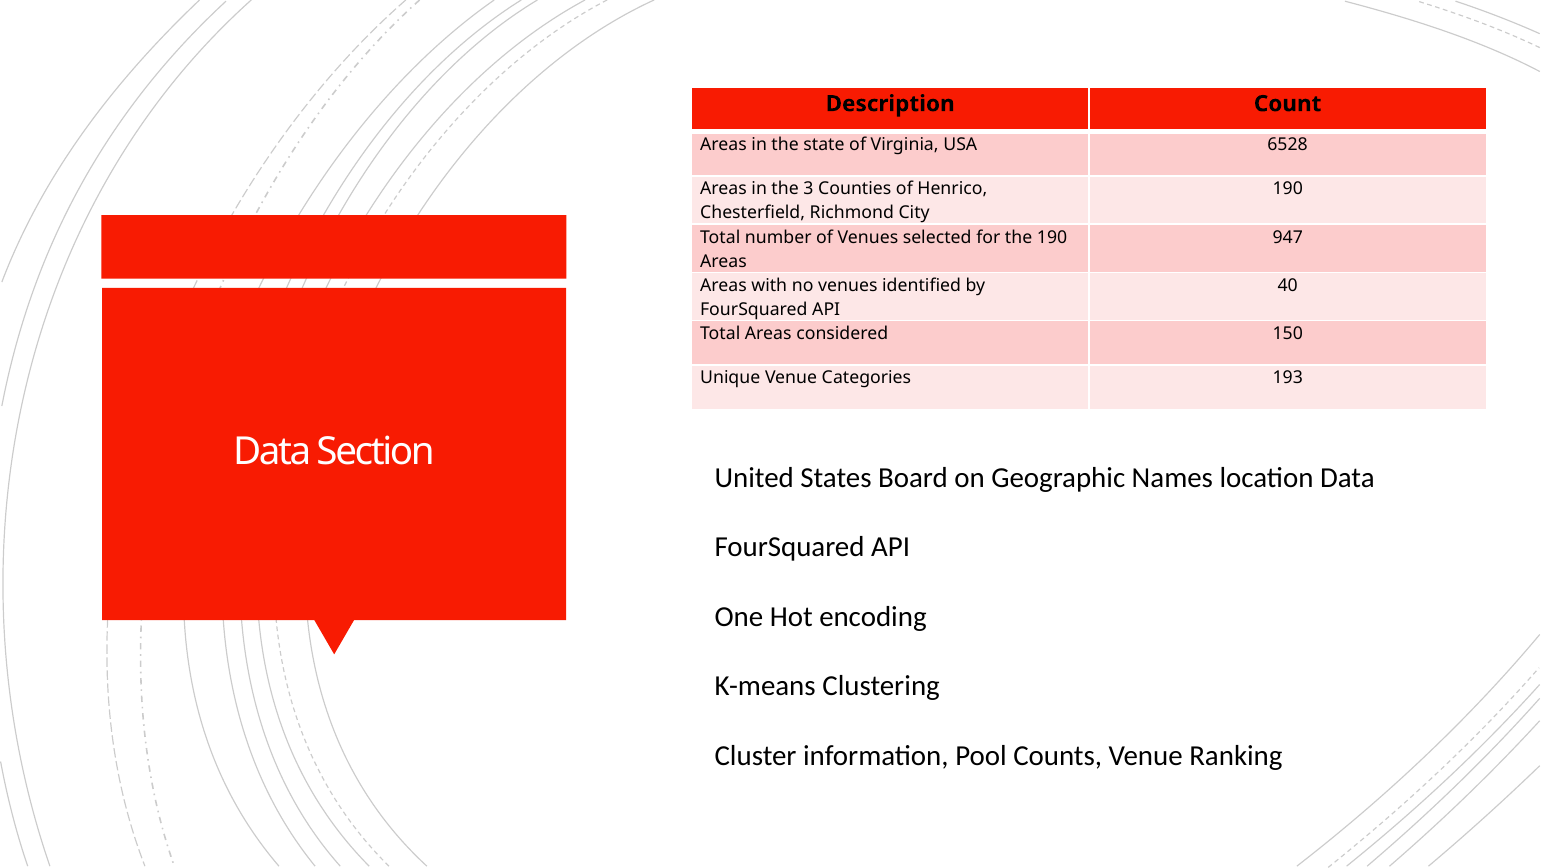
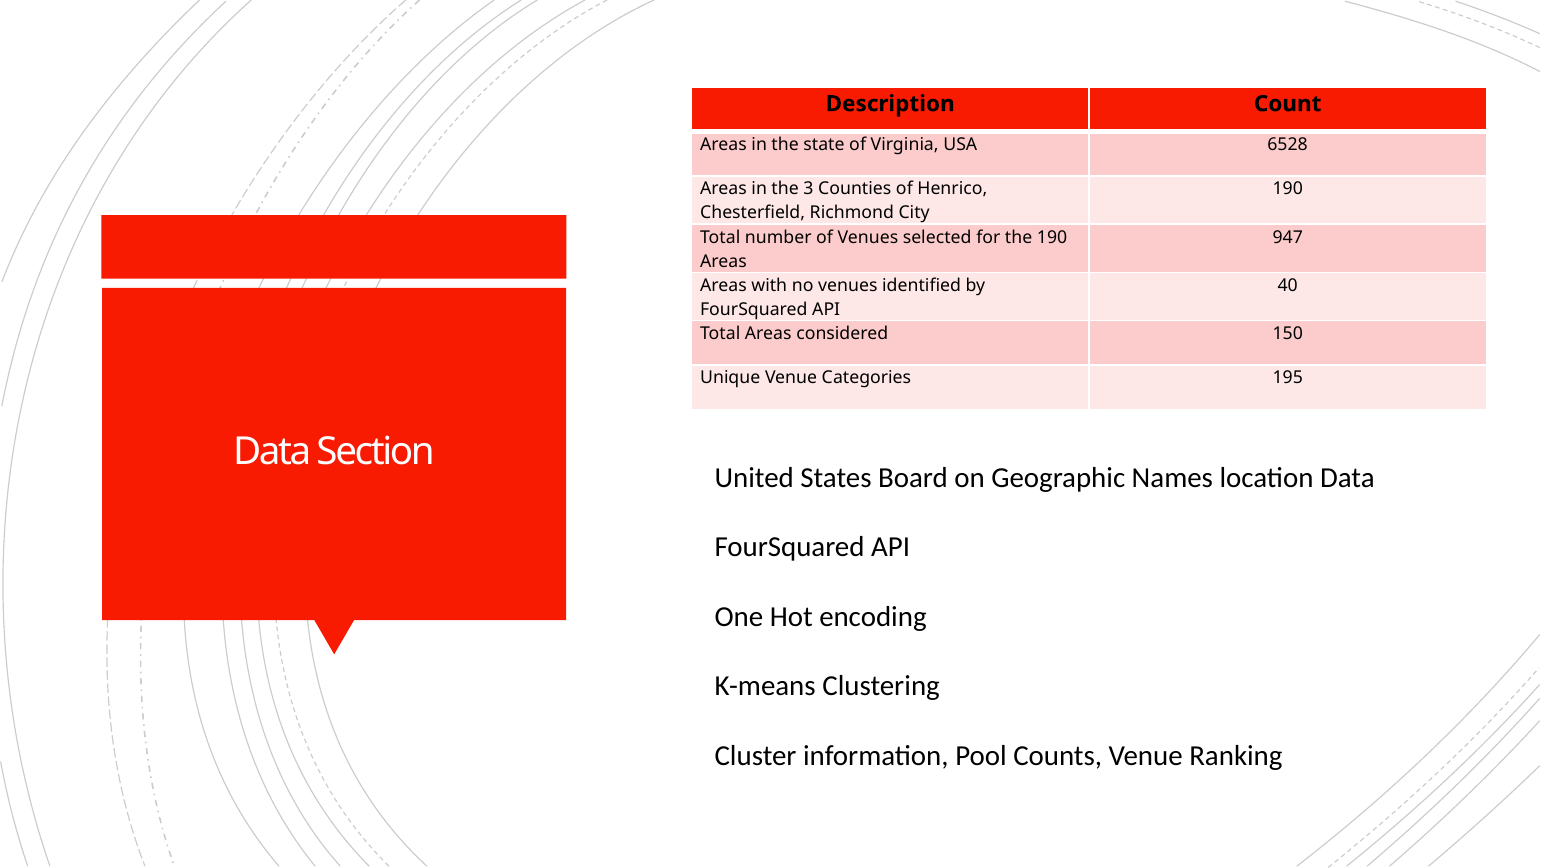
193: 193 -> 195 (1288, 378)
